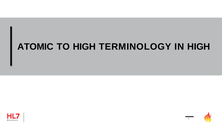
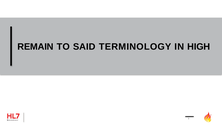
ATOMIC: ATOMIC -> REMAIN (35, 47)
TO HIGH: HIGH -> SAID (84, 47)
